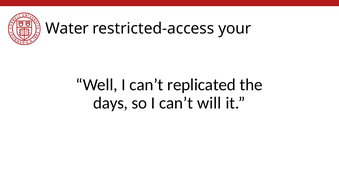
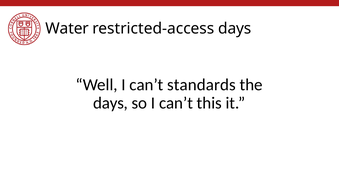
restricted-access your: your -> days (235, 28)
replicated: replicated -> standards (201, 85)
will: will -> this (209, 103)
